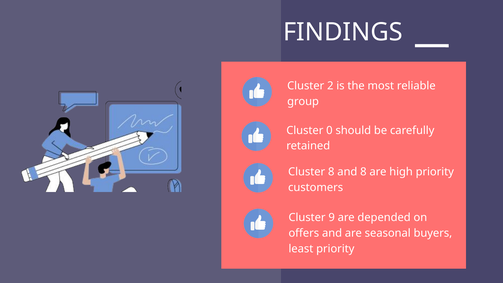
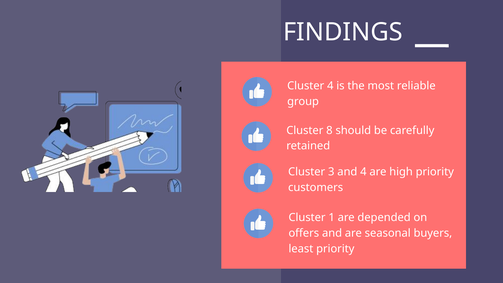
Cluster 2: 2 -> 4 (330, 86)
0: 0 -> 8 (329, 130)
Cluster 8: 8 -> 3 (331, 172)
and 8: 8 -> 4 (363, 172)
9: 9 -> 1 (332, 218)
